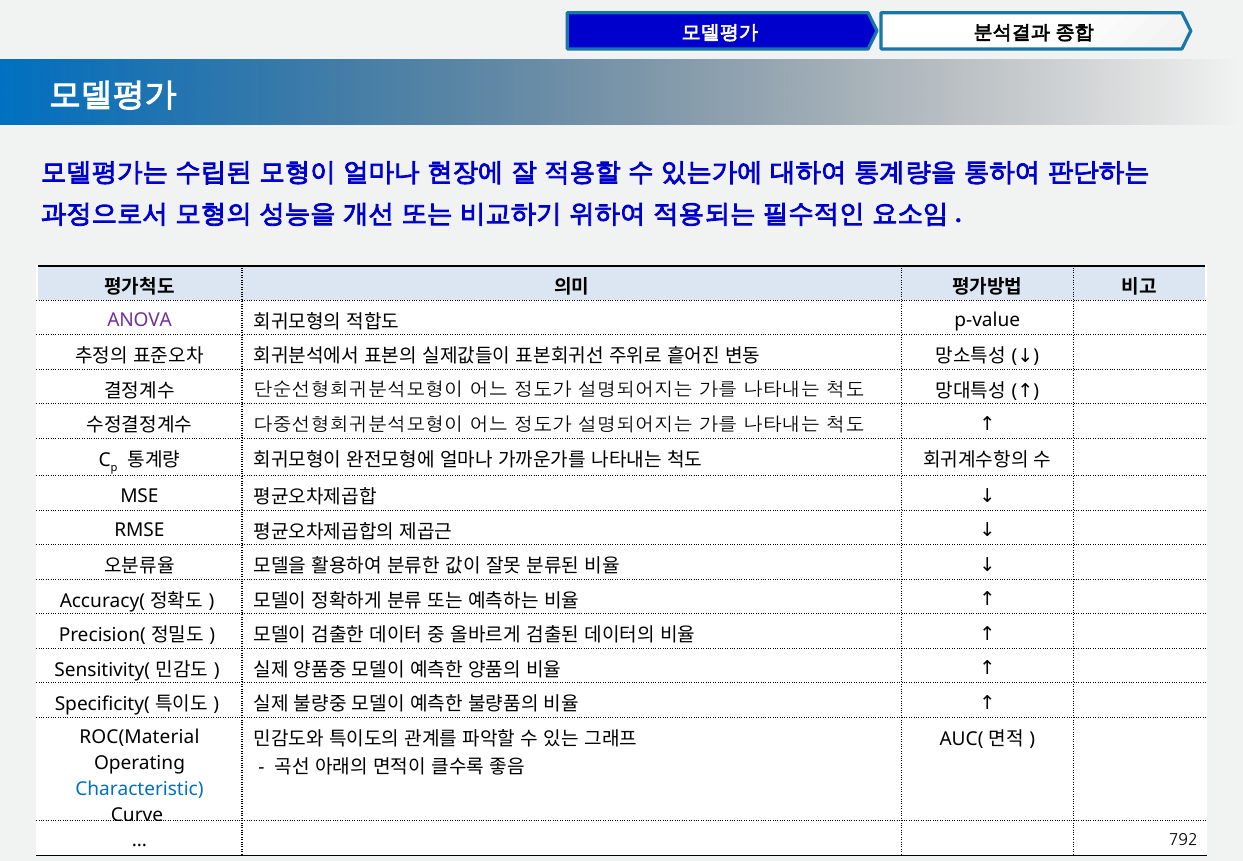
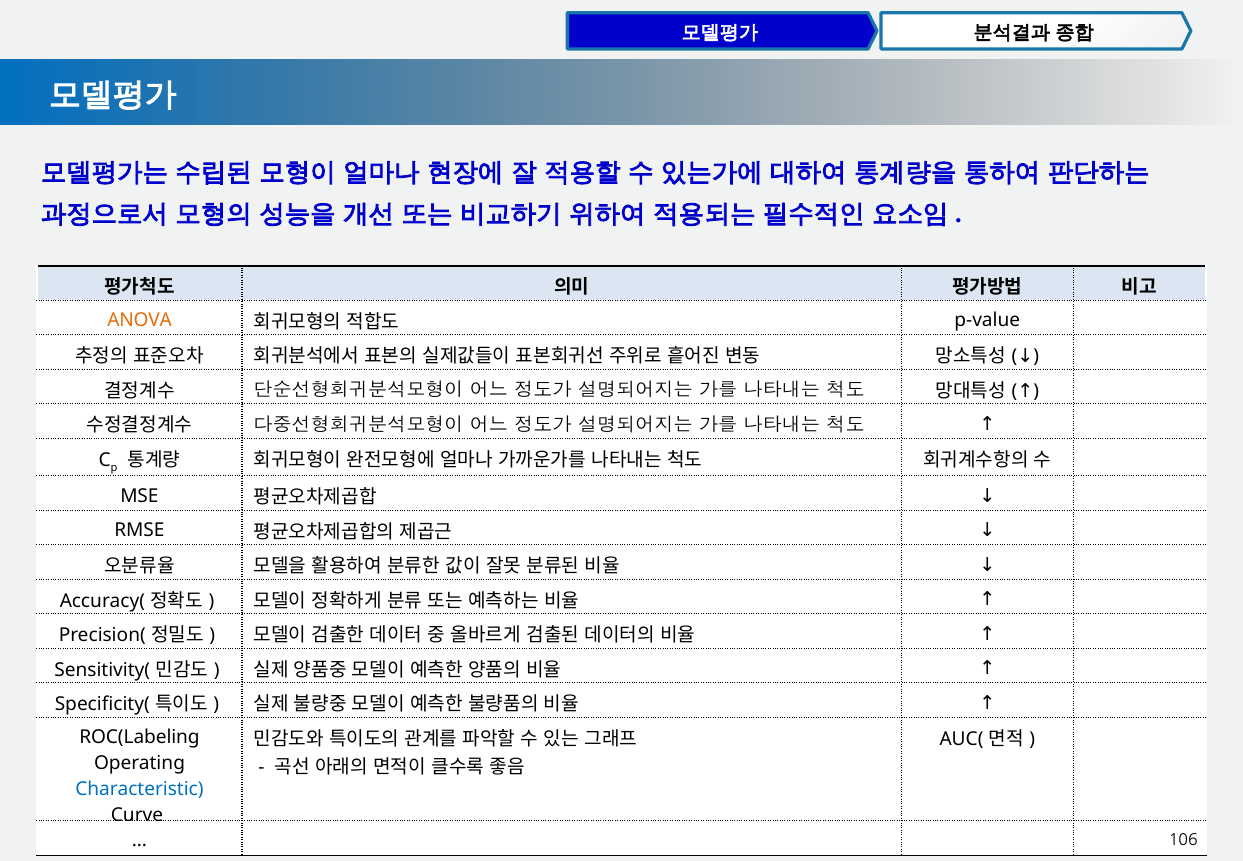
ANOVA colour: purple -> orange (140, 320)
ROC(Material: ROC(Material -> ROC(Labeling (139, 737)
792: 792 -> 106 (1183, 840)
